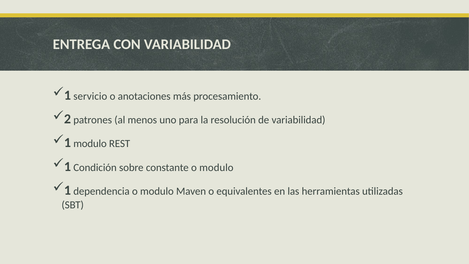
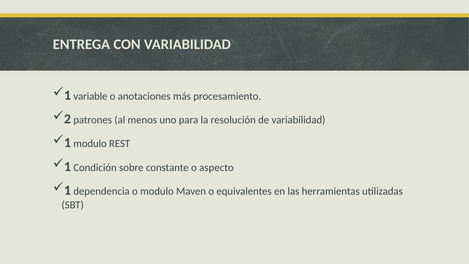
servicio: servicio -> variable (90, 96)
constante o modulo: modulo -> aspecto (216, 167)
